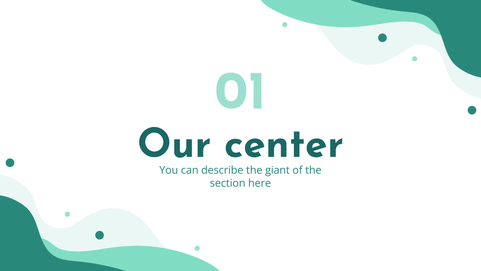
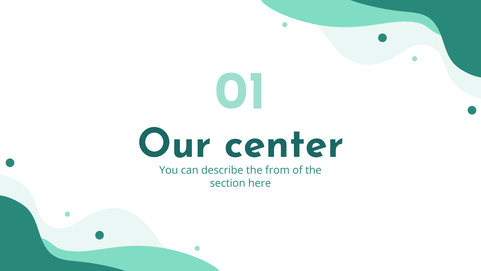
giant: giant -> from (277, 170)
